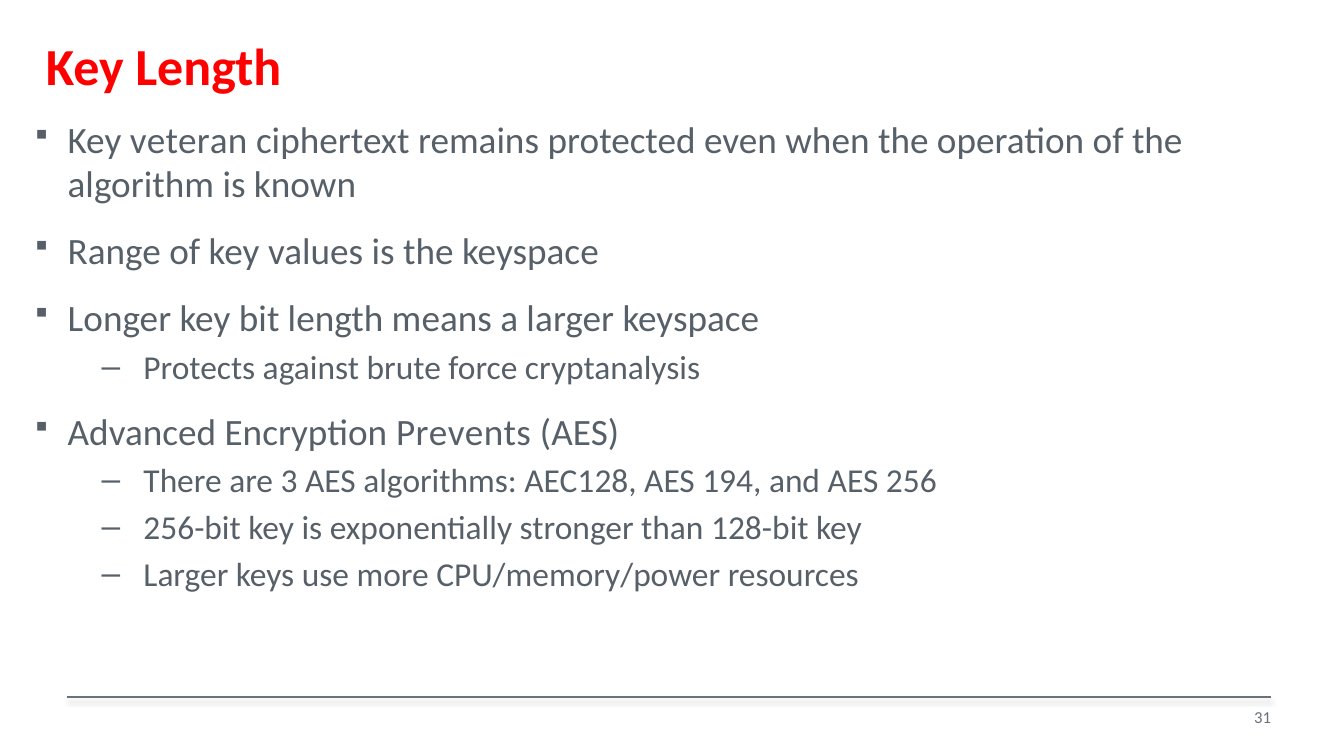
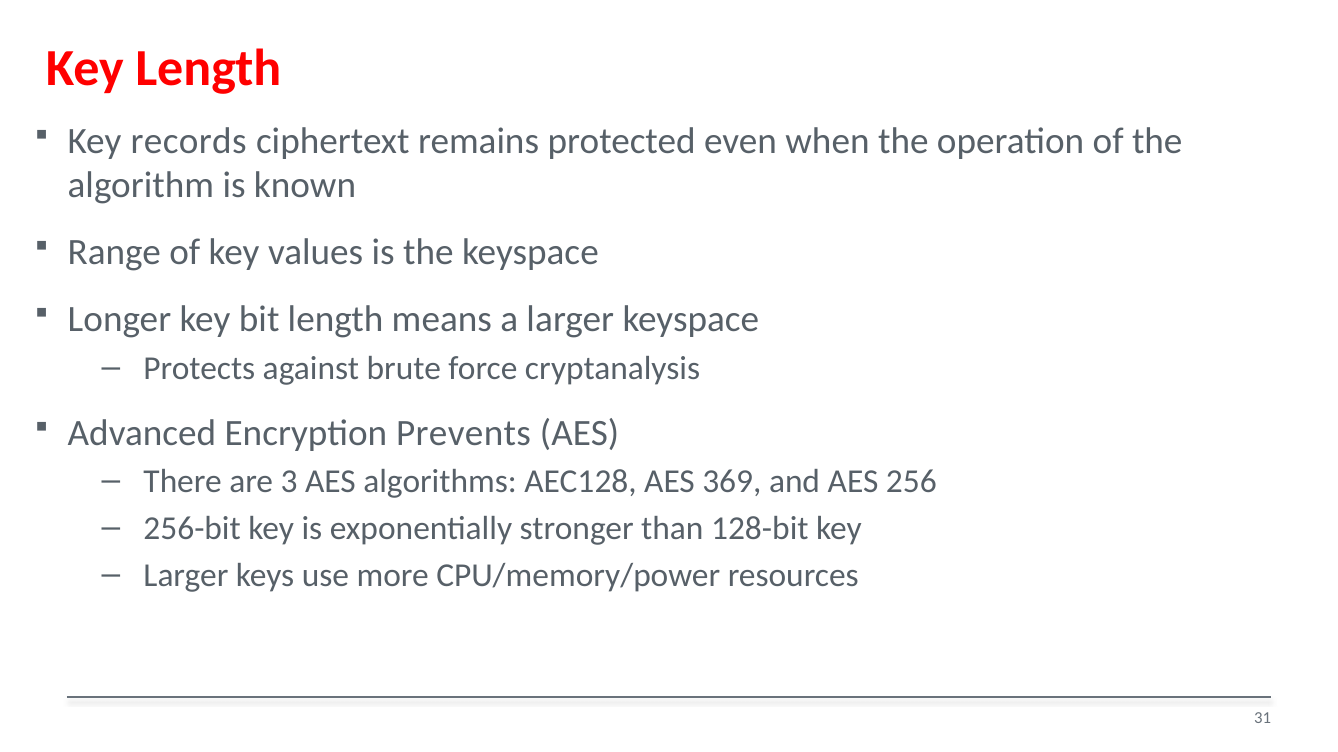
veteran: veteran -> records (189, 141)
194: 194 -> 369 (732, 482)
